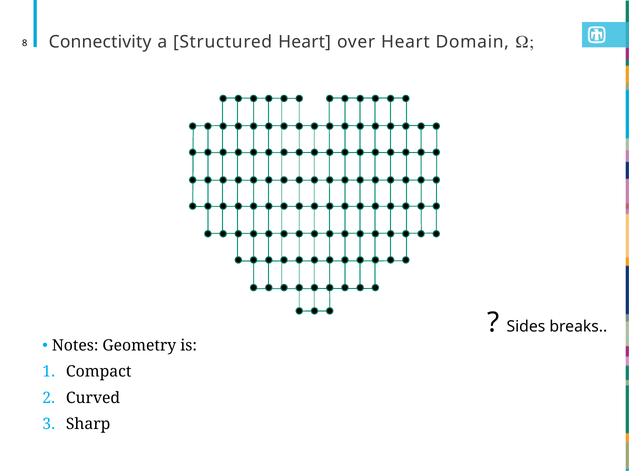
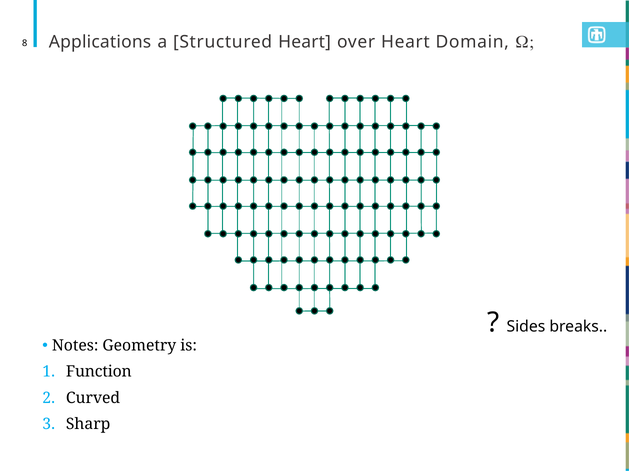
Connectivity: Connectivity -> Applications (100, 42)
Compact: Compact -> Function (99, 372)
